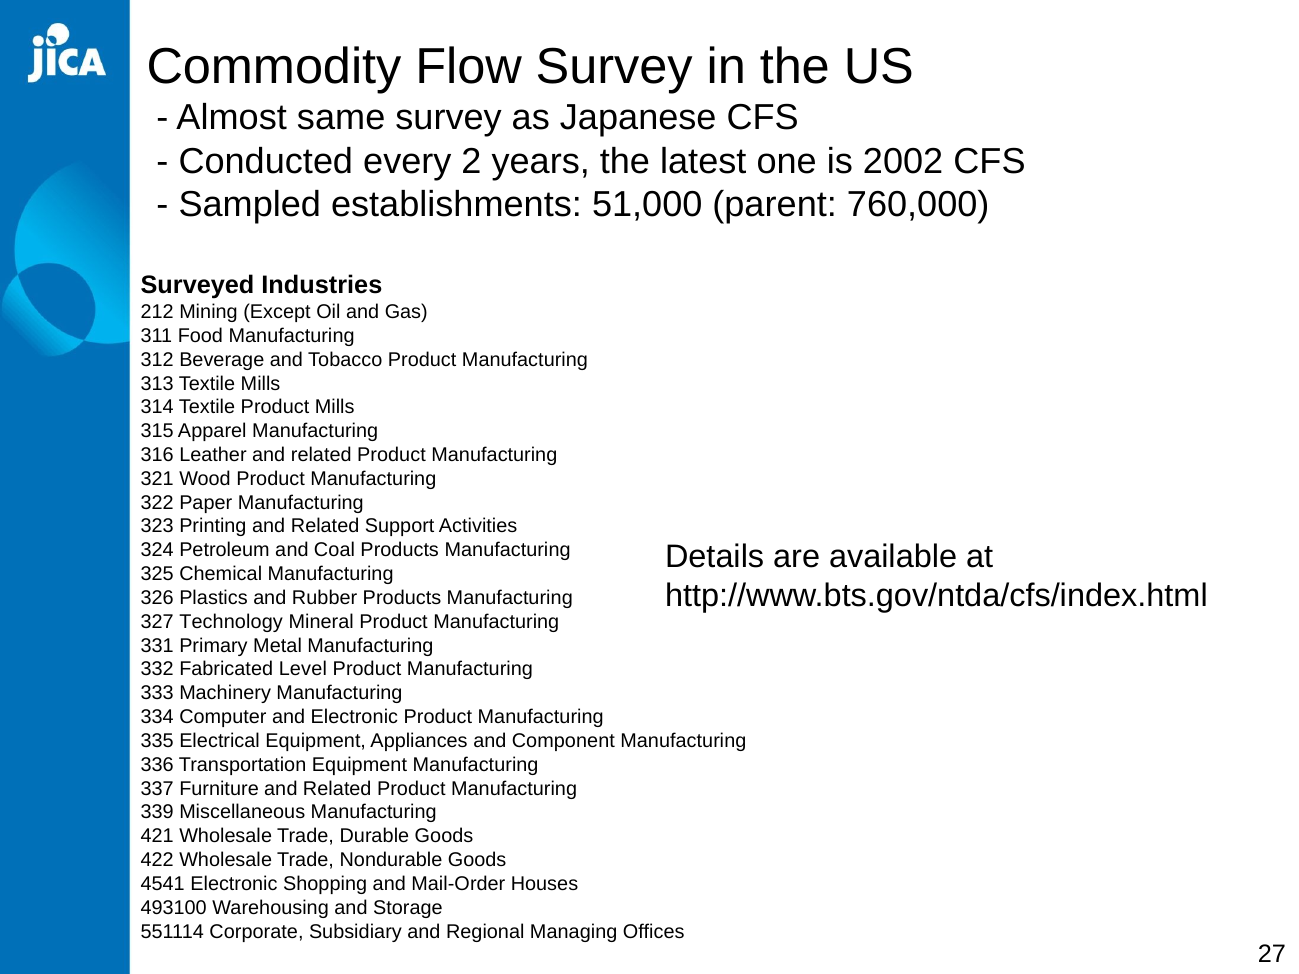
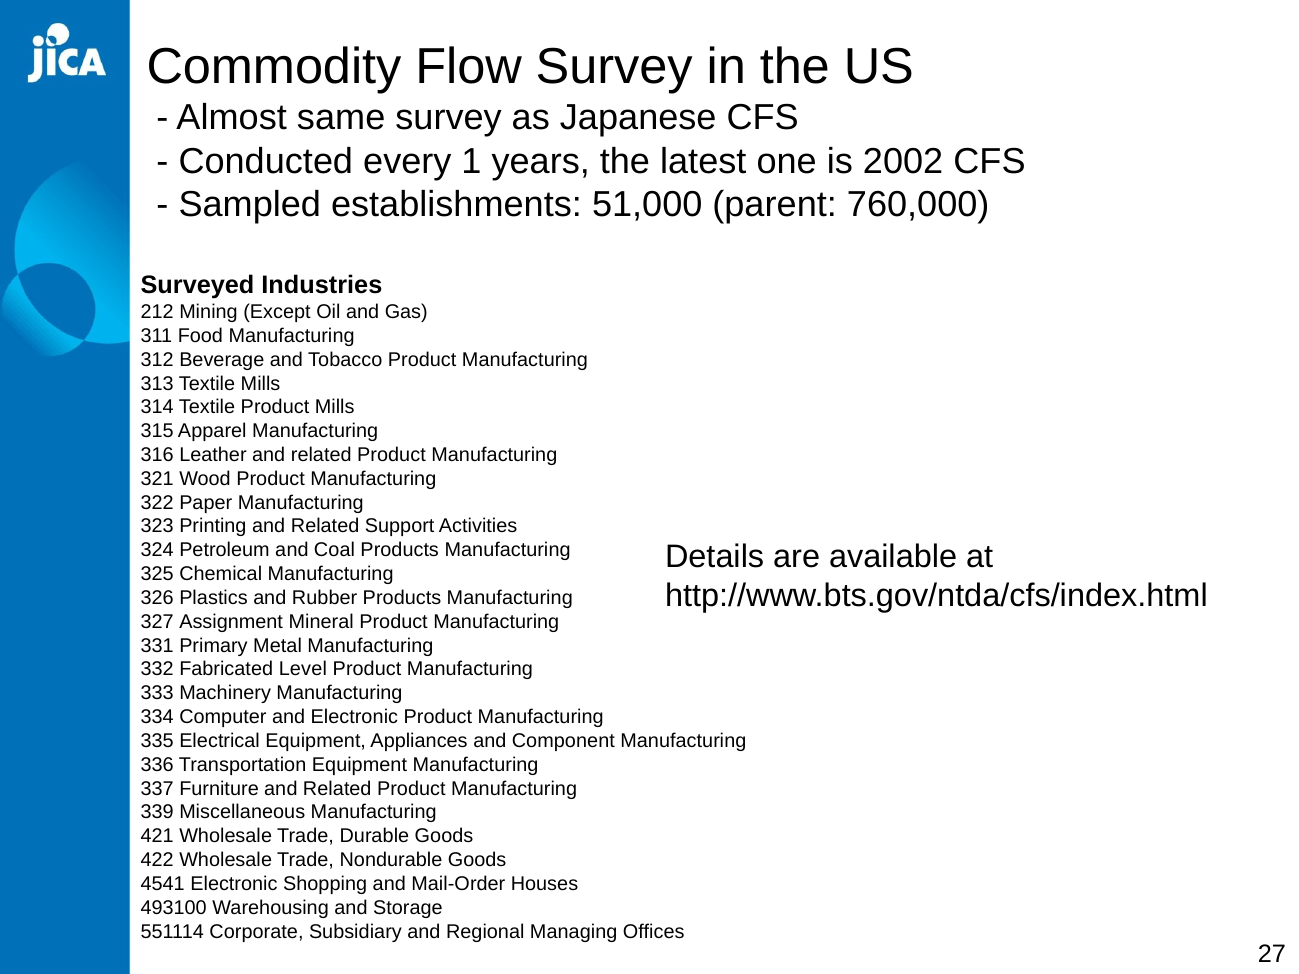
2: 2 -> 1 (471, 161)
Technology: Technology -> Assignment (231, 622)
